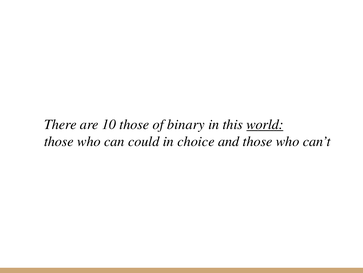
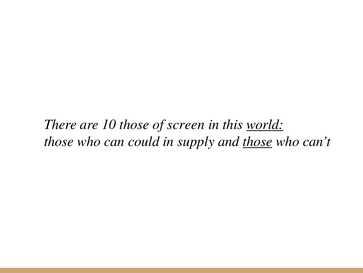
binary: binary -> screen (186, 124)
choice: choice -> supply (196, 141)
those underline: none -> present (258, 141)
